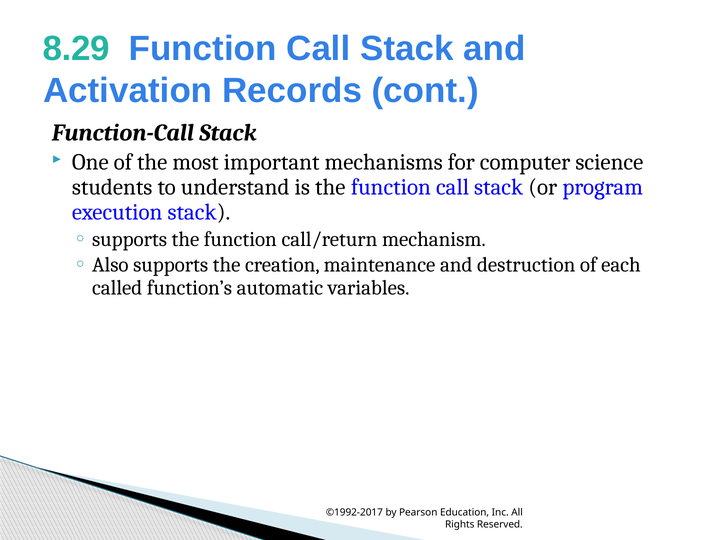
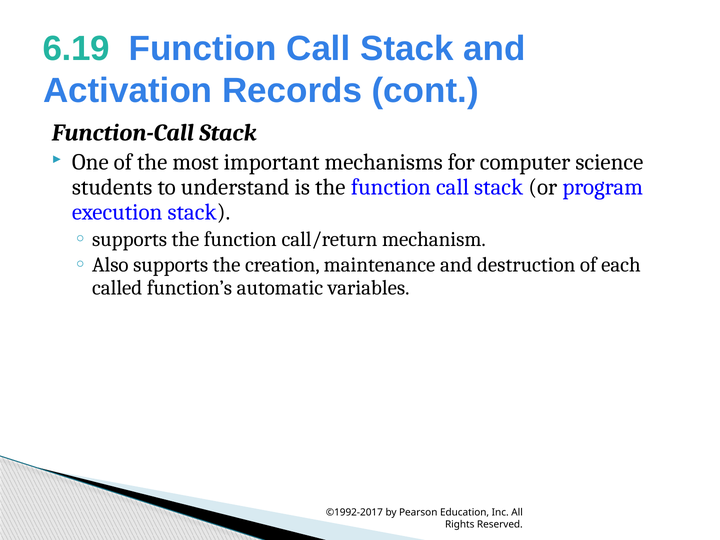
8.29: 8.29 -> 6.19 (76, 49)
